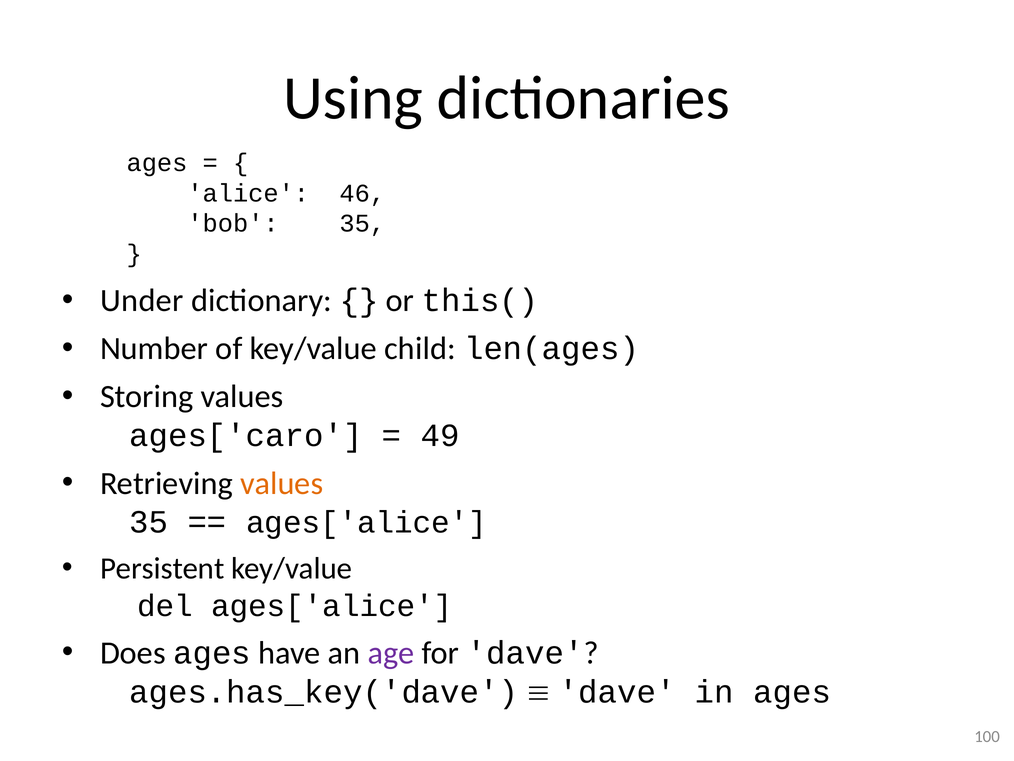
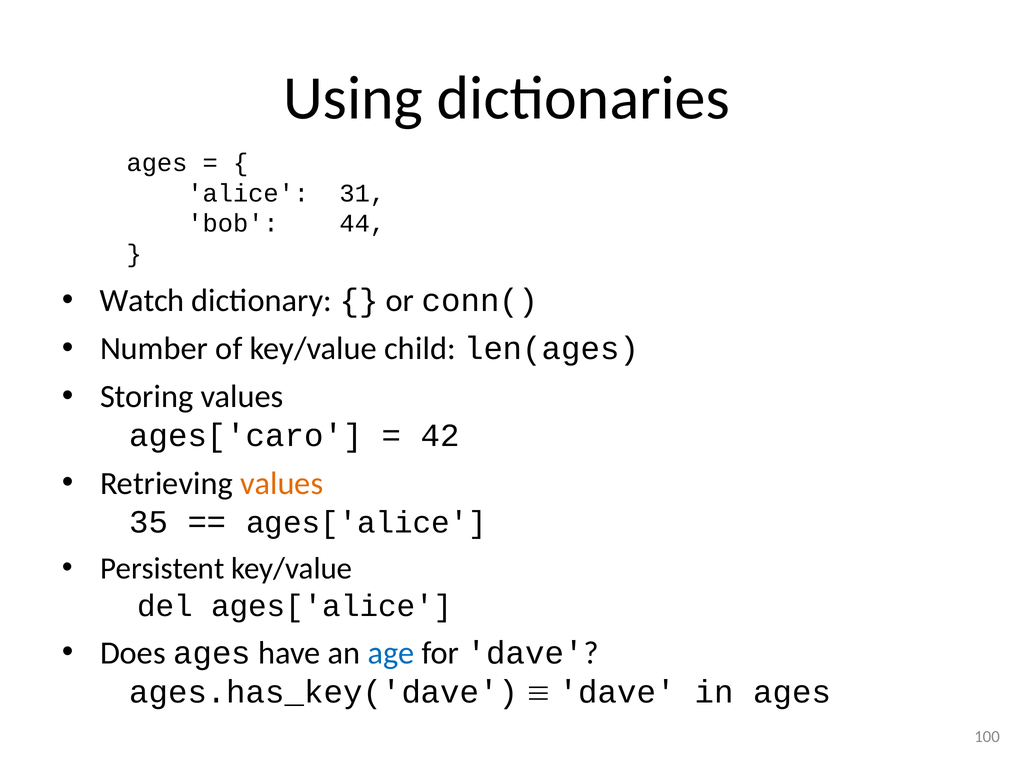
46: 46 -> 31 (362, 193)
bob 35: 35 -> 44 (362, 223)
Under: Under -> Watch (142, 301)
this(: this( -> conn( (480, 301)
49: 49 -> 42 (440, 435)
age colour: purple -> blue (391, 653)
